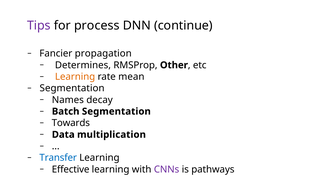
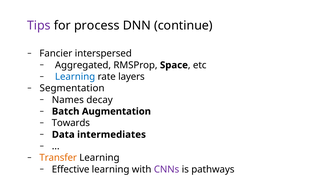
propagation: propagation -> interspersed (103, 54)
Determines: Determines -> Aggregated (83, 65)
Other: Other -> Space (174, 65)
Learning colour: orange -> blue (75, 77)
mean: mean -> layers (131, 77)
Batch Segmentation: Segmentation -> Augmentation (116, 112)
multiplication: multiplication -> intermediates (112, 135)
Transfer colour: blue -> orange (58, 158)
